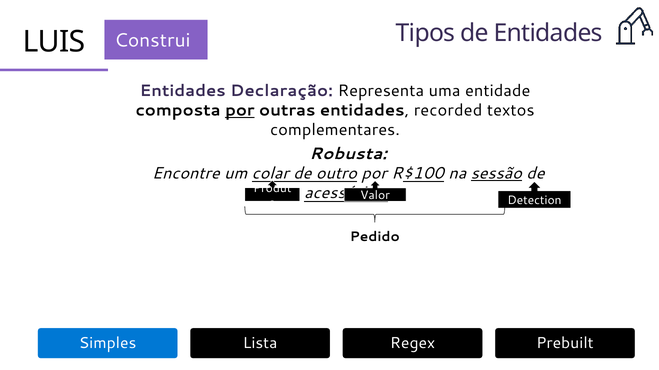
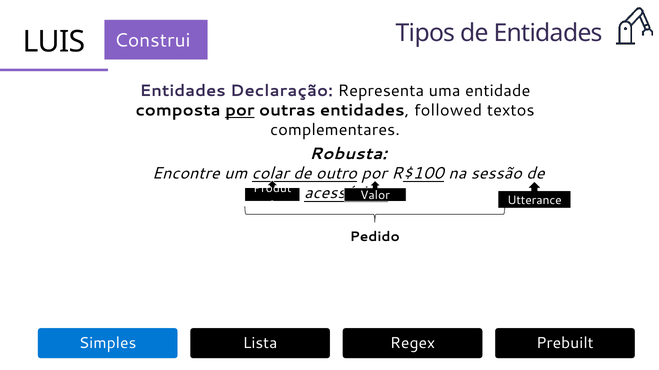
recorded: recorded -> followed (448, 111)
sessão underline: present -> none (496, 174)
Detection: Detection -> Utterance (534, 201)
